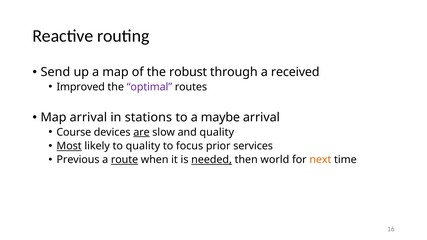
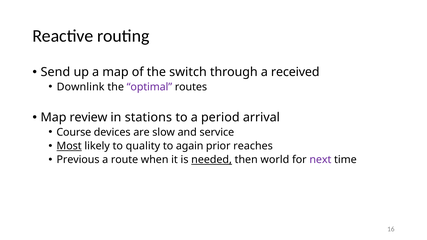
robust: robust -> switch (188, 72)
Improved: Improved -> Downlink (81, 87)
Map arrival: arrival -> review (88, 118)
maybe: maybe -> period (220, 118)
are underline: present -> none (141, 132)
and quality: quality -> service (217, 132)
focus: focus -> again (190, 146)
services: services -> reaches (253, 146)
route underline: present -> none (125, 160)
next colour: orange -> purple (320, 160)
